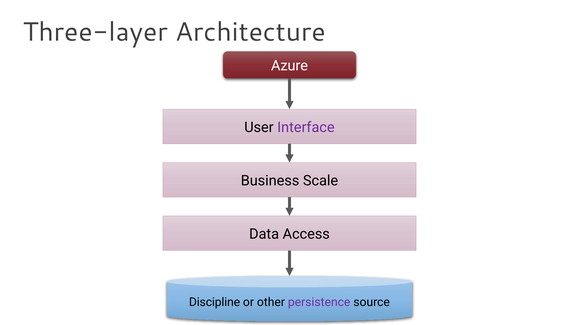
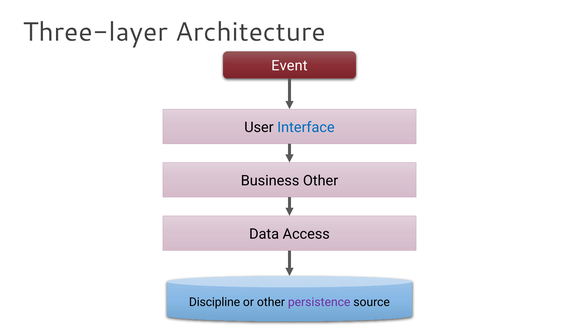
Azure: Azure -> Event (289, 66)
Interface colour: purple -> blue (306, 128)
Business Scale: Scale -> Other (321, 181)
